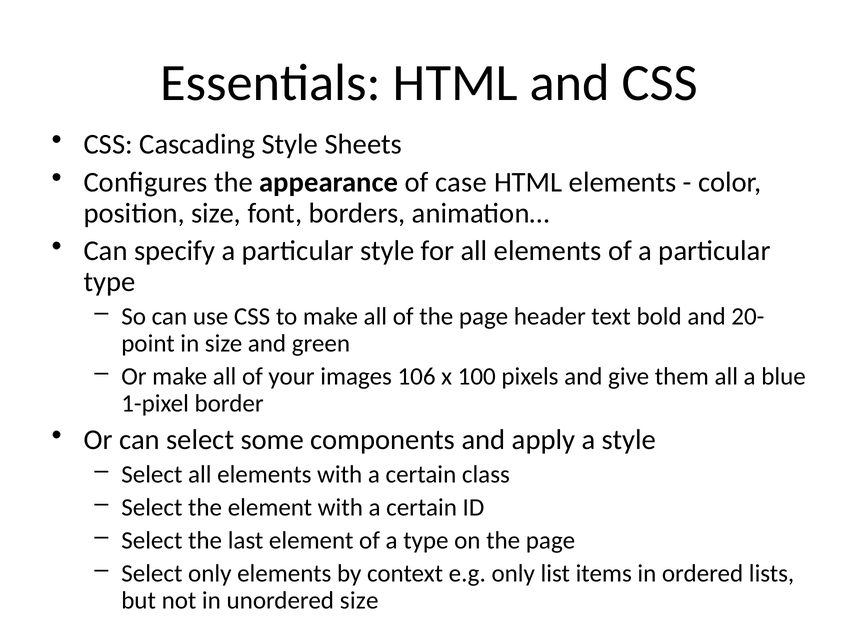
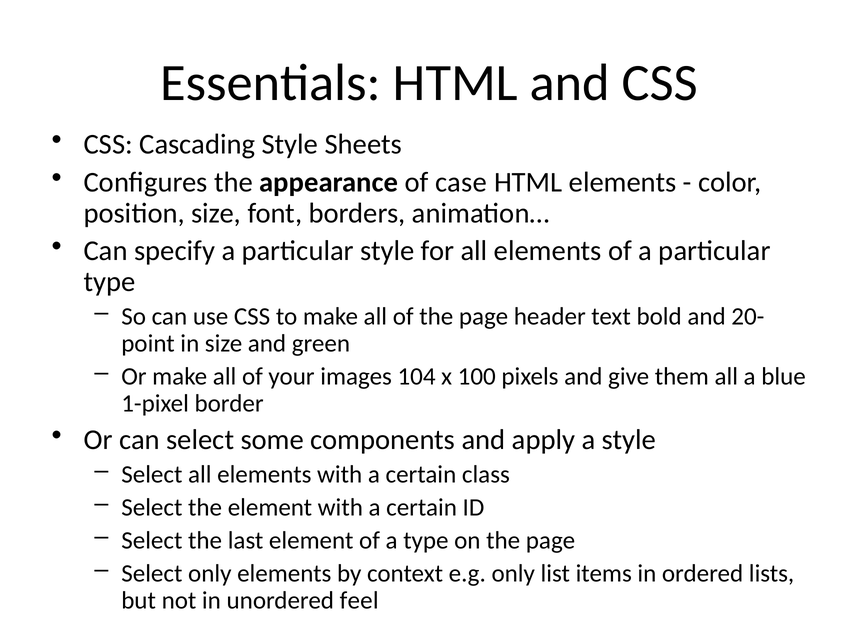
106: 106 -> 104 (417, 377)
unordered size: size -> feel (359, 601)
